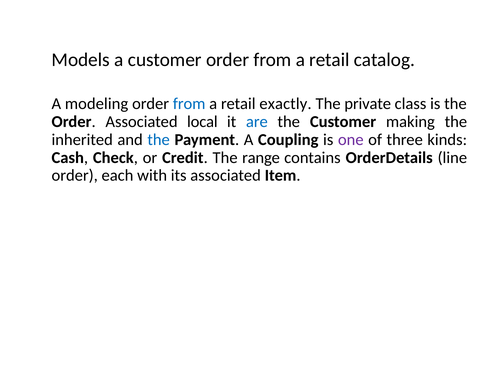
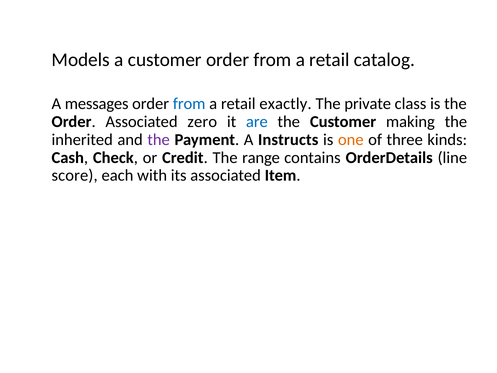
modeling: modeling -> messages (97, 104)
local: local -> zero (202, 122)
the colour: blue -> purple (159, 140)
Coupling: Coupling -> Instructs (288, 140)
one colour: purple -> orange (351, 140)
order: order -> score (75, 175)
